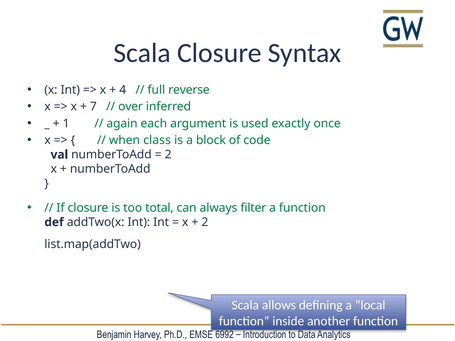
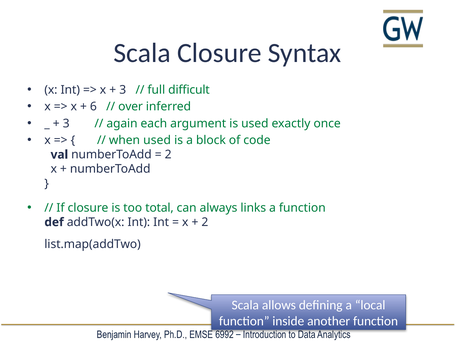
4: 4 -> 3 (123, 90)
reverse: reverse -> difficult (189, 90)
7: 7 -> 6 (93, 107)
1: 1 -> 3 (66, 124)
when class: class -> used (157, 140)
filter: filter -> links (253, 208)
